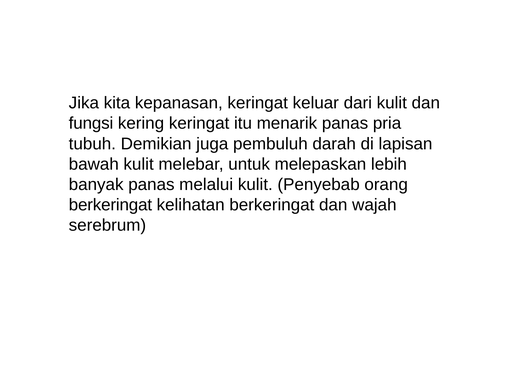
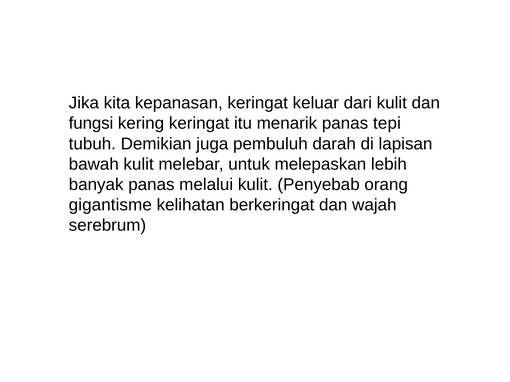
pria: pria -> tepi (387, 124)
berkeringat: berkeringat -> gigantisme (110, 205)
